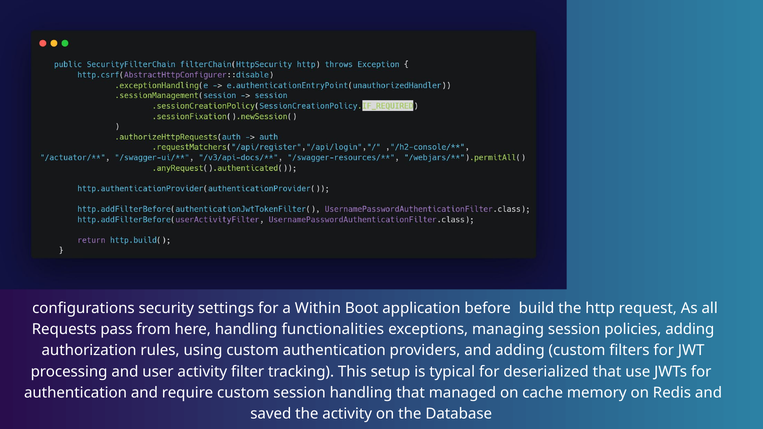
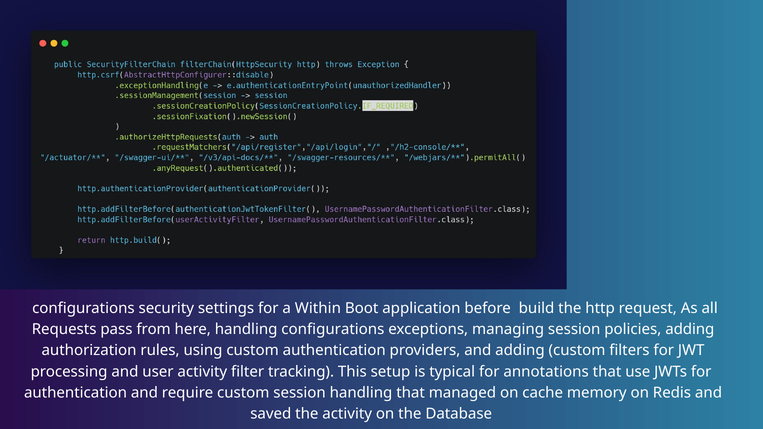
handling functionalities: functionalities -> configurations (333, 329)
deserialized: deserialized -> annotations (546, 372)
